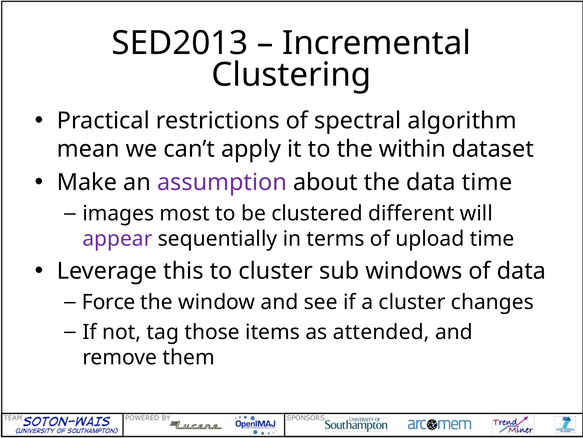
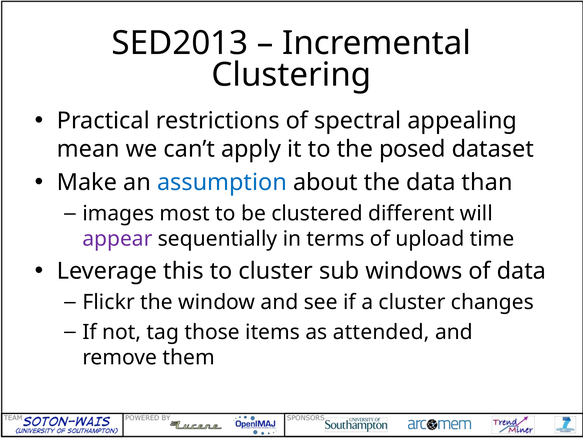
algorithm: algorithm -> appealing (462, 121)
within: within -> posed (412, 149)
assumption colour: purple -> blue (222, 182)
data time: time -> than (487, 182)
Force: Force -> Flickr (109, 302)
